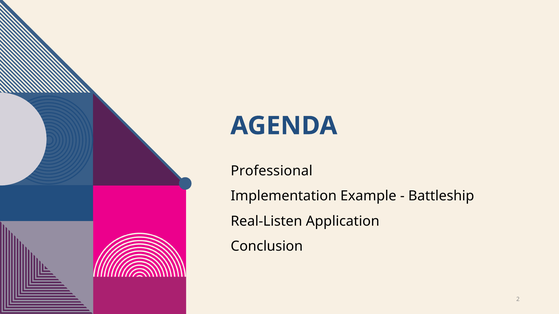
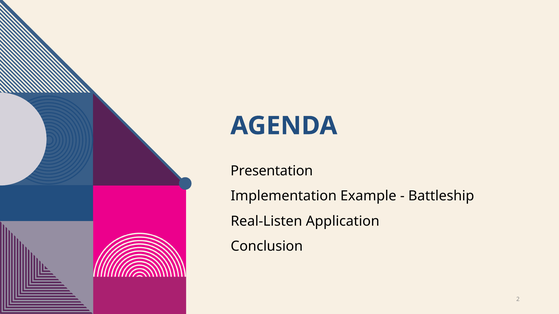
Professional: Professional -> Presentation (272, 171)
